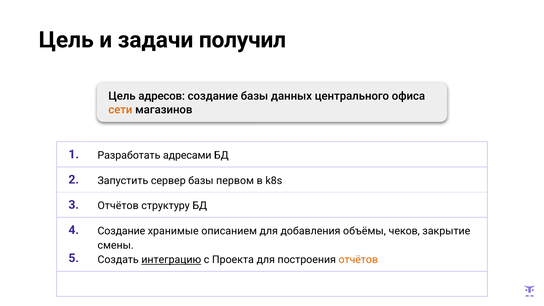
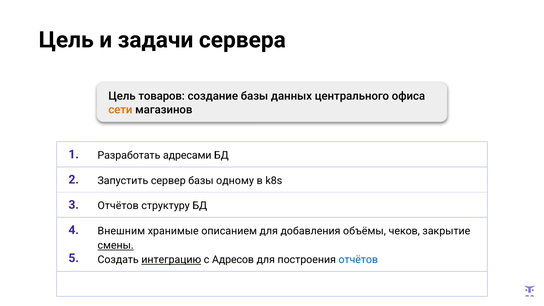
получил: получил -> сервера (242, 40)
адресов: адресов -> товаров (162, 96)
первом: первом -> одному (235, 181)
Создание: Создание -> Внешним (121, 231)
смены underline: none -> present (116, 245)
Проекта: Проекта -> Адресов (233, 260)
отчётов colour: orange -> blue (358, 260)
